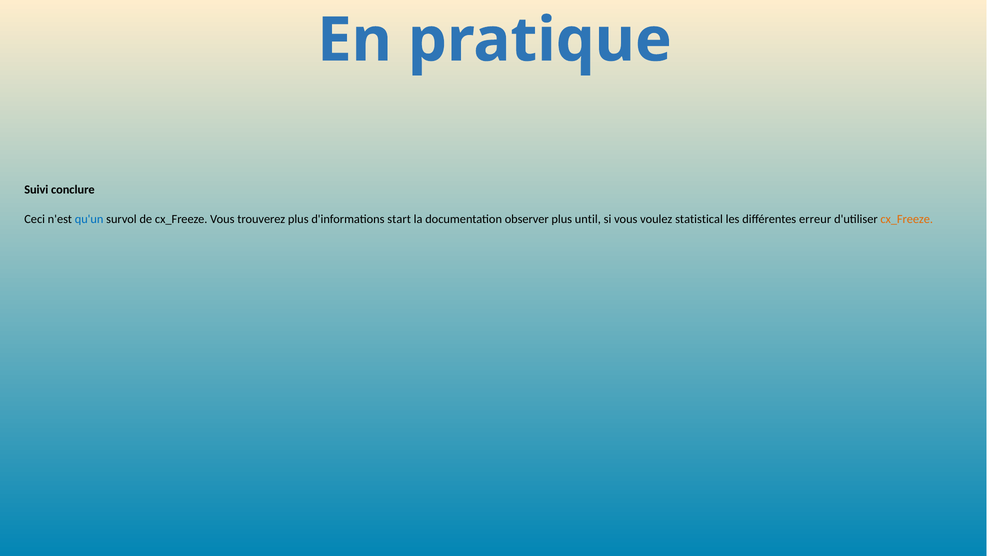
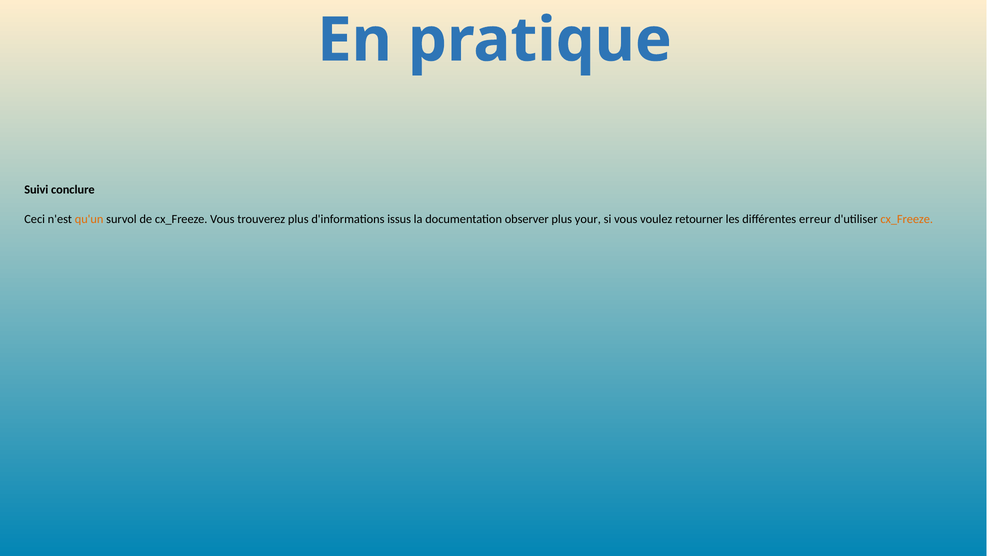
qu'un colour: blue -> orange (89, 219)
start: start -> issus (399, 219)
until: until -> your (588, 219)
statistical: statistical -> retourner (699, 219)
